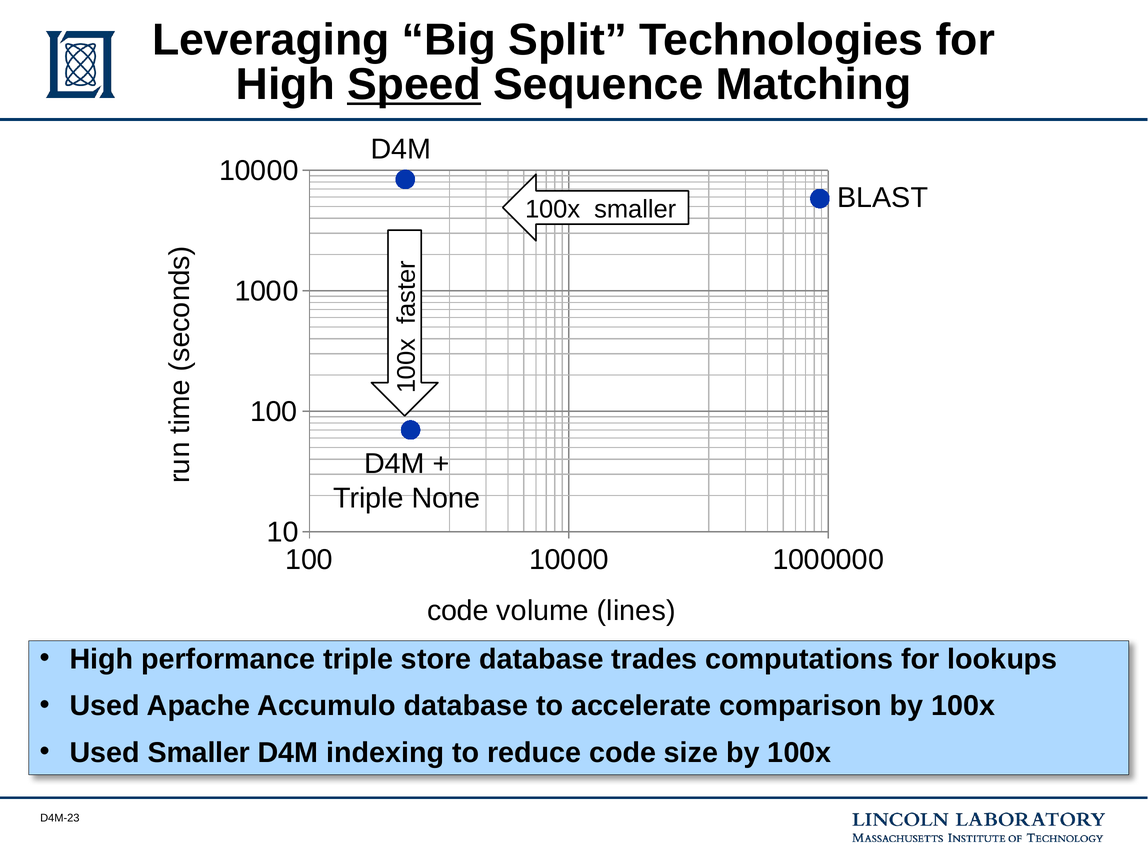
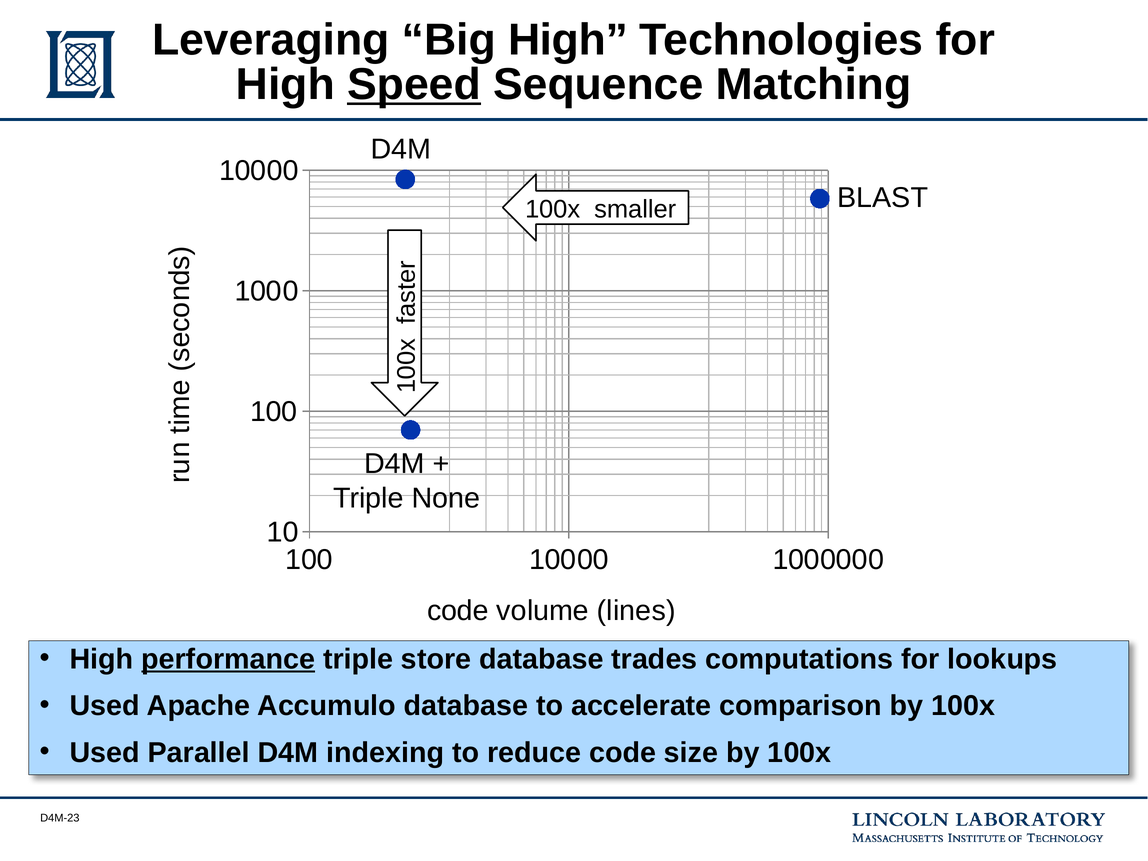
Big Split: Split -> High (568, 40)
performance underline: none -> present (228, 659)
Used Smaller: Smaller -> Parallel (199, 753)
